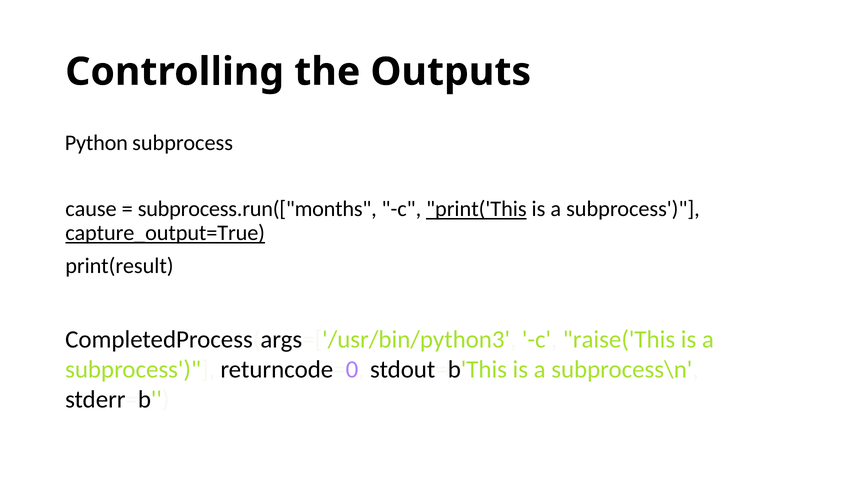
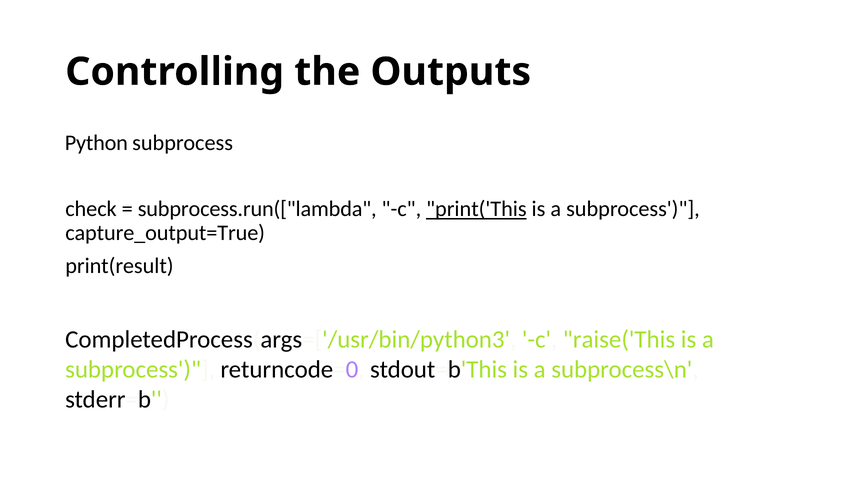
cause: cause -> check (91, 209)
subprocess.run(["months: subprocess.run(["months -> subprocess.run(["lambda (257, 209)
capture_output=True underline: present -> none (165, 233)
